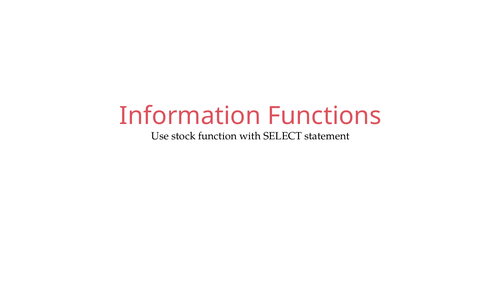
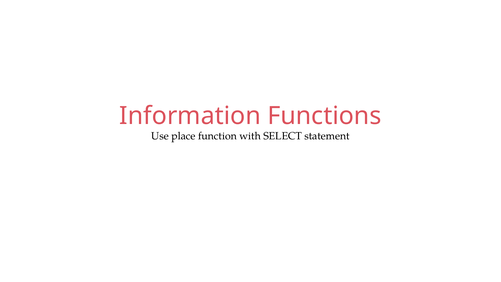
stock: stock -> place (183, 136)
